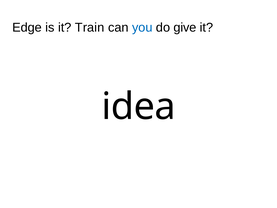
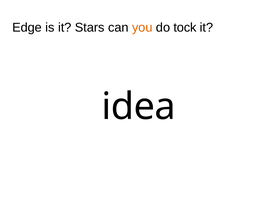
Train: Train -> Stars (90, 28)
you colour: blue -> orange (142, 28)
give: give -> tock (185, 28)
